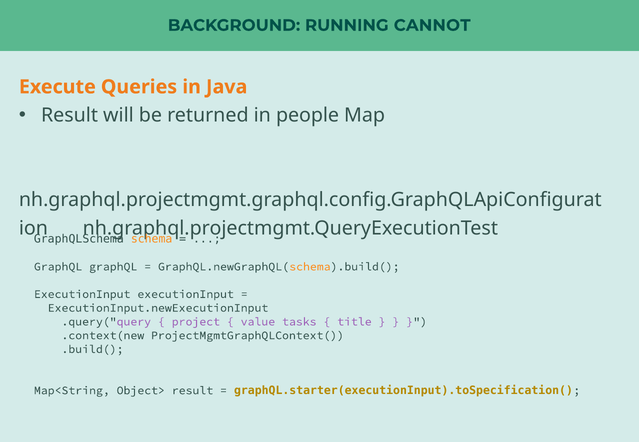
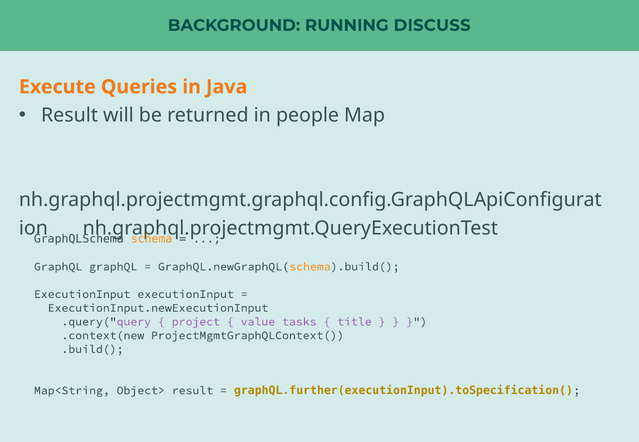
CANNOT: CANNOT -> DISCUSS (432, 25)
graphQL.starter(executionInput).toSpecification(: graphQL.starter(executionInput).toSpecification( -> graphQL.further(executionInput).toSpecification( (403, 391)
